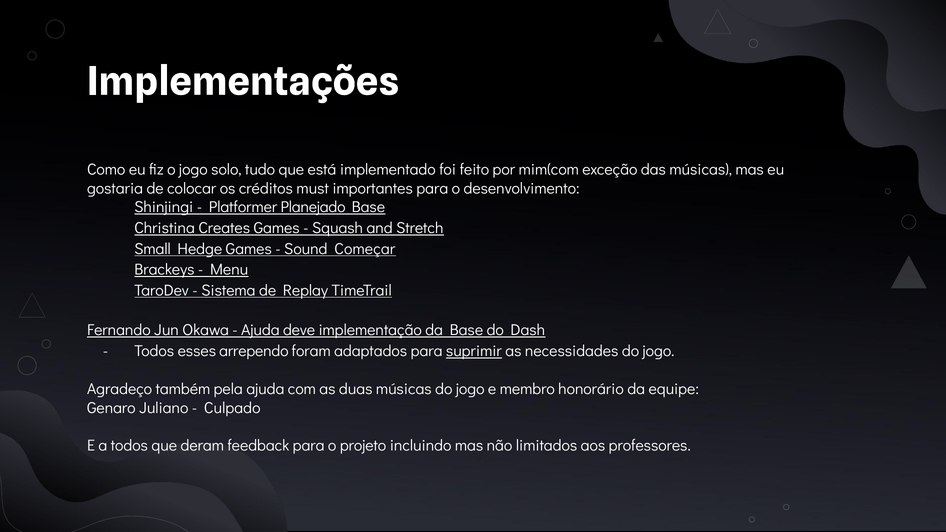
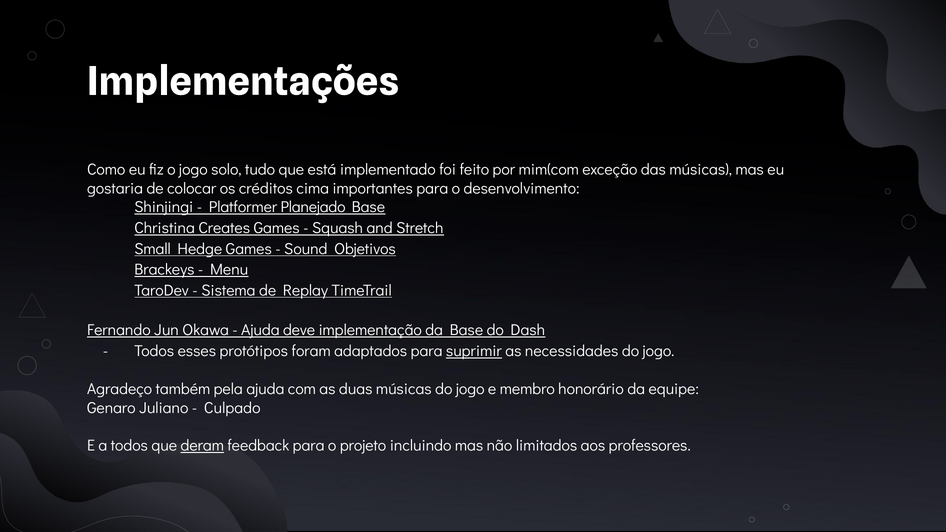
must: must -> cima (313, 188)
Começar: Começar -> Objetivos (365, 249)
arrependo: arrependo -> protótipos (254, 351)
deram underline: none -> present (202, 446)
